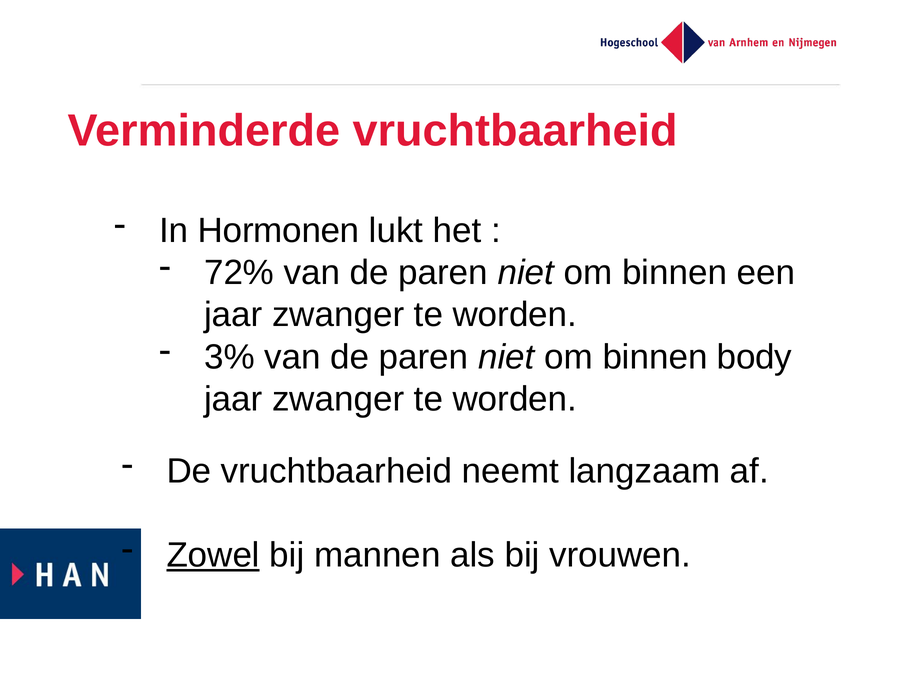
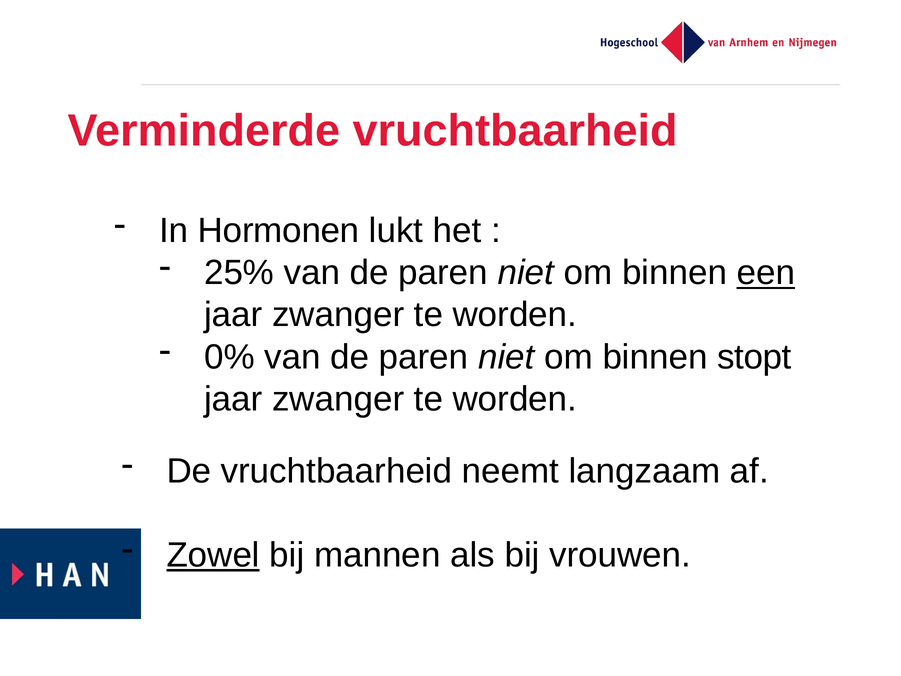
72%: 72% -> 25% (239, 273)
een underline: none -> present (766, 273)
3%: 3% -> 0% (229, 357)
body: body -> stopt (754, 357)
